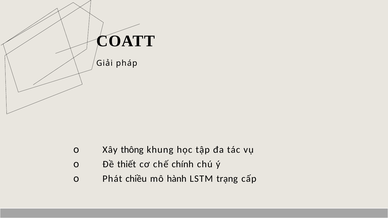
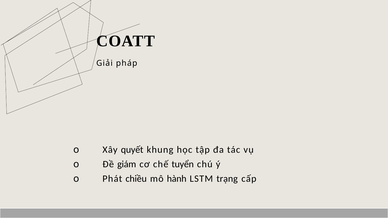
thông: thông -> quyết (132, 150)
thiết: thiết -> giám (127, 164)
chính: chính -> tuyển (183, 164)
